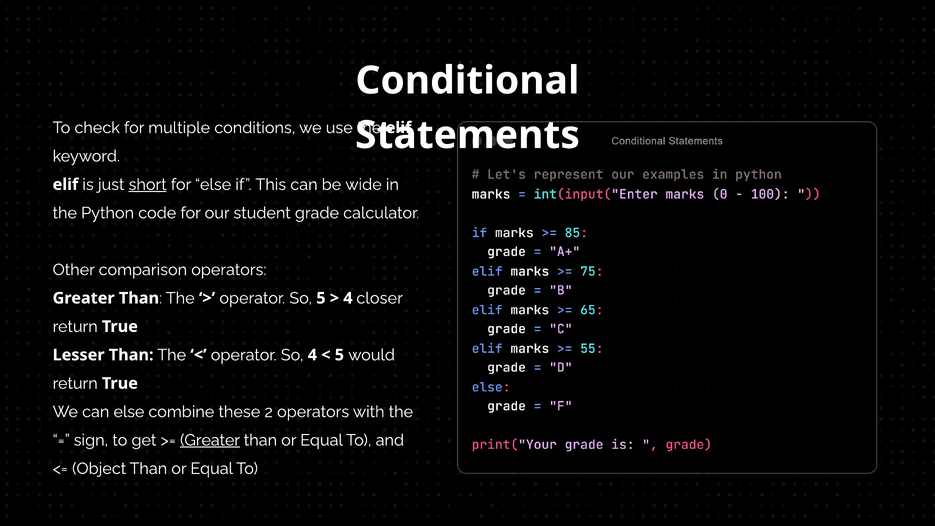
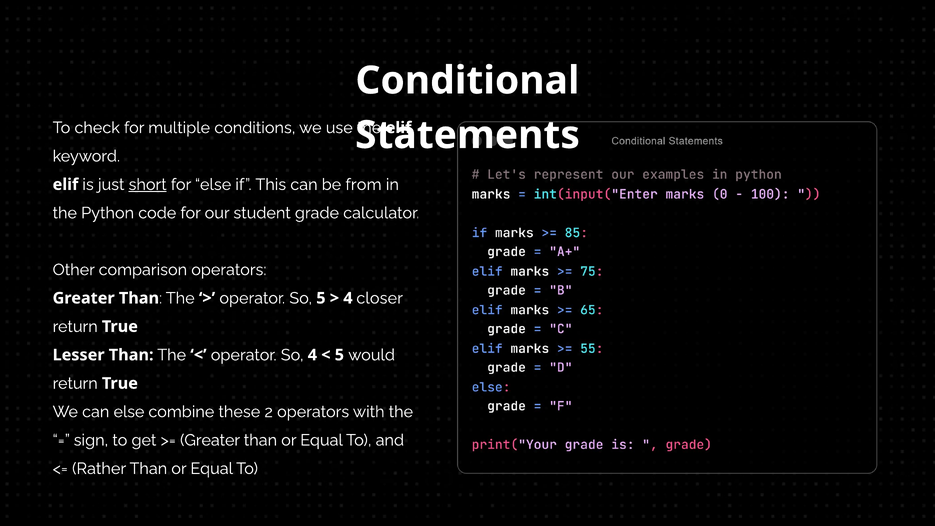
wide: wide -> from (363, 185)
Greater underline: present -> none (210, 440)
Object: Object -> Rather (99, 469)
